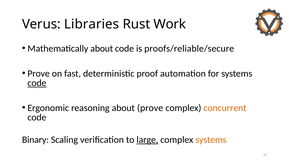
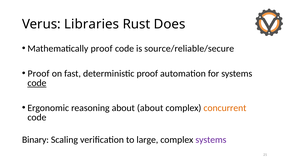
Work: Work -> Does (170, 24)
Mathematically about: about -> proof (102, 49)
proofs/reliable/secure: proofs/reliable/secure -> source/reliable/secure (189, 49)
Prove: Prove -> Proof (39, 74)
about prove: prove -> about (150, 108)
large underline: present -> none (147, 140)
systems colour: orange -> purple (211, 140)
